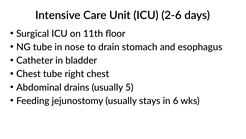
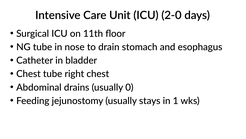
2-6: 2-6 -> 2-0 (172, 15)
5: 5 -> 0 (129, 87)
6: 6 -> 1 (176, 101)
